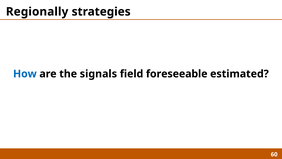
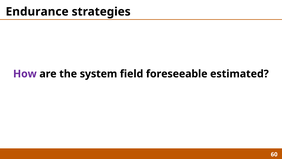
Regionally: Regionally -> Endurance (37, 12)
How colour: blue -> purple (25, 74)
signals: signals -> system (98, 74)
